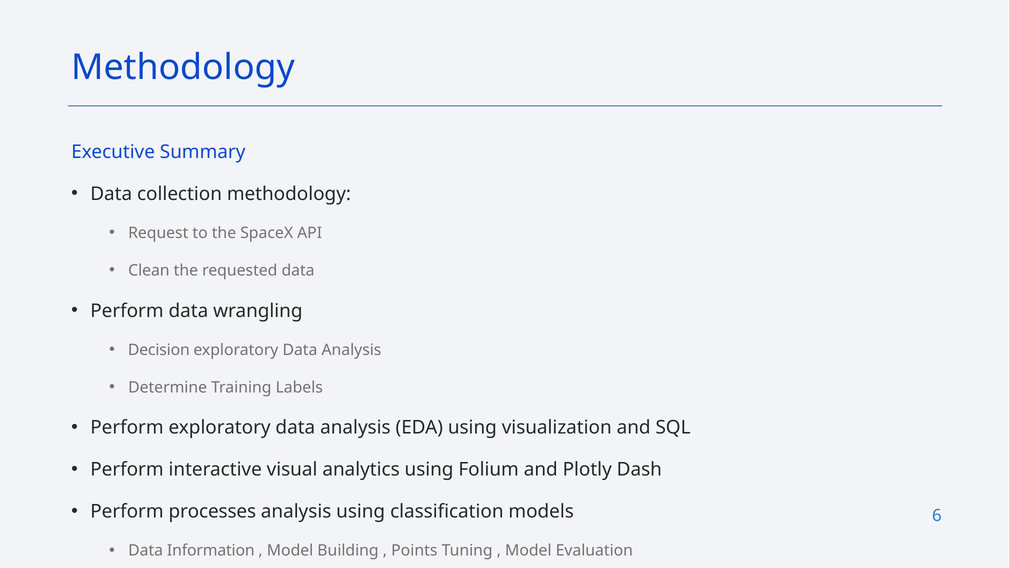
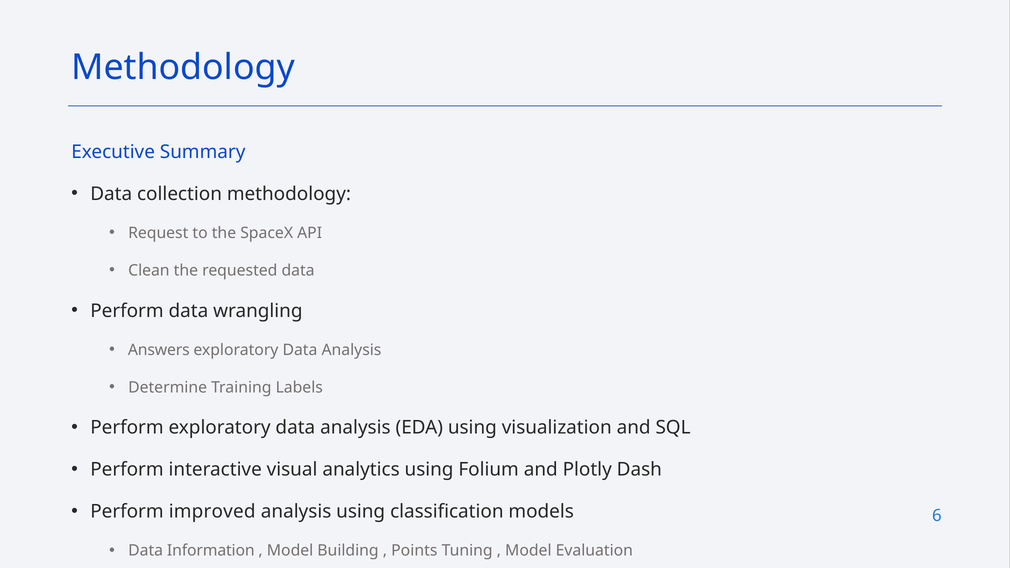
Decision: Decision -> Answers (159, 350)
processes: processes -> improved (212, 512)
